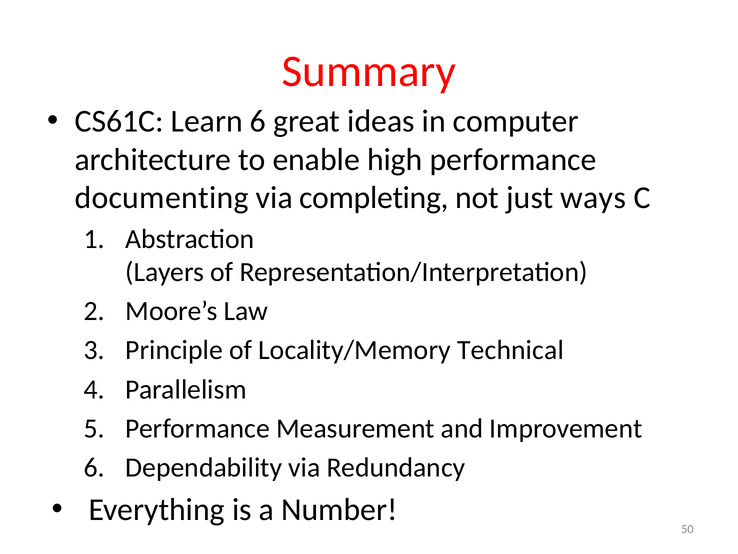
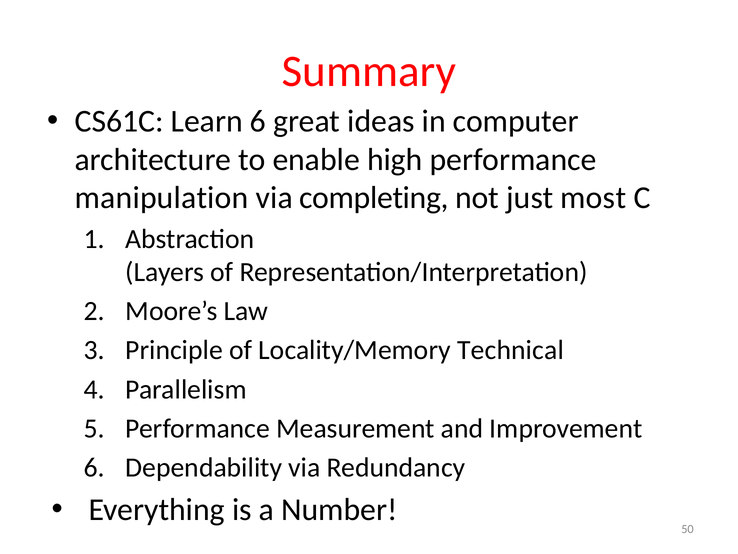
documenting: documenting -> manipulation (162, 198)
ways: ways -> most (593, 198)
